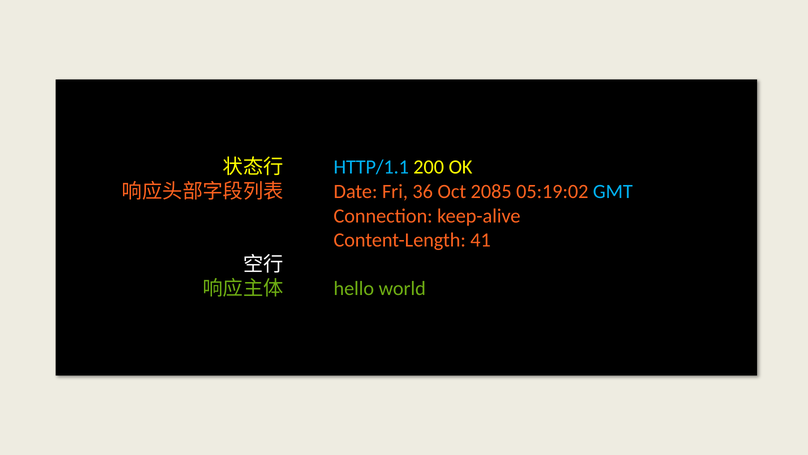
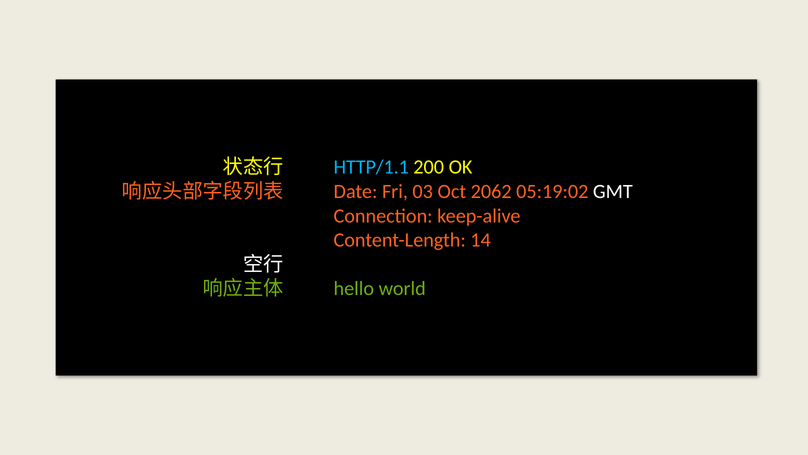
36: 36 -> 03 (423, 191)
2085: 2085 -> 2062 (491, 191)
GMT colour: light blue -> white (613, 191)
41: 41 -> 14 (481, 240)
